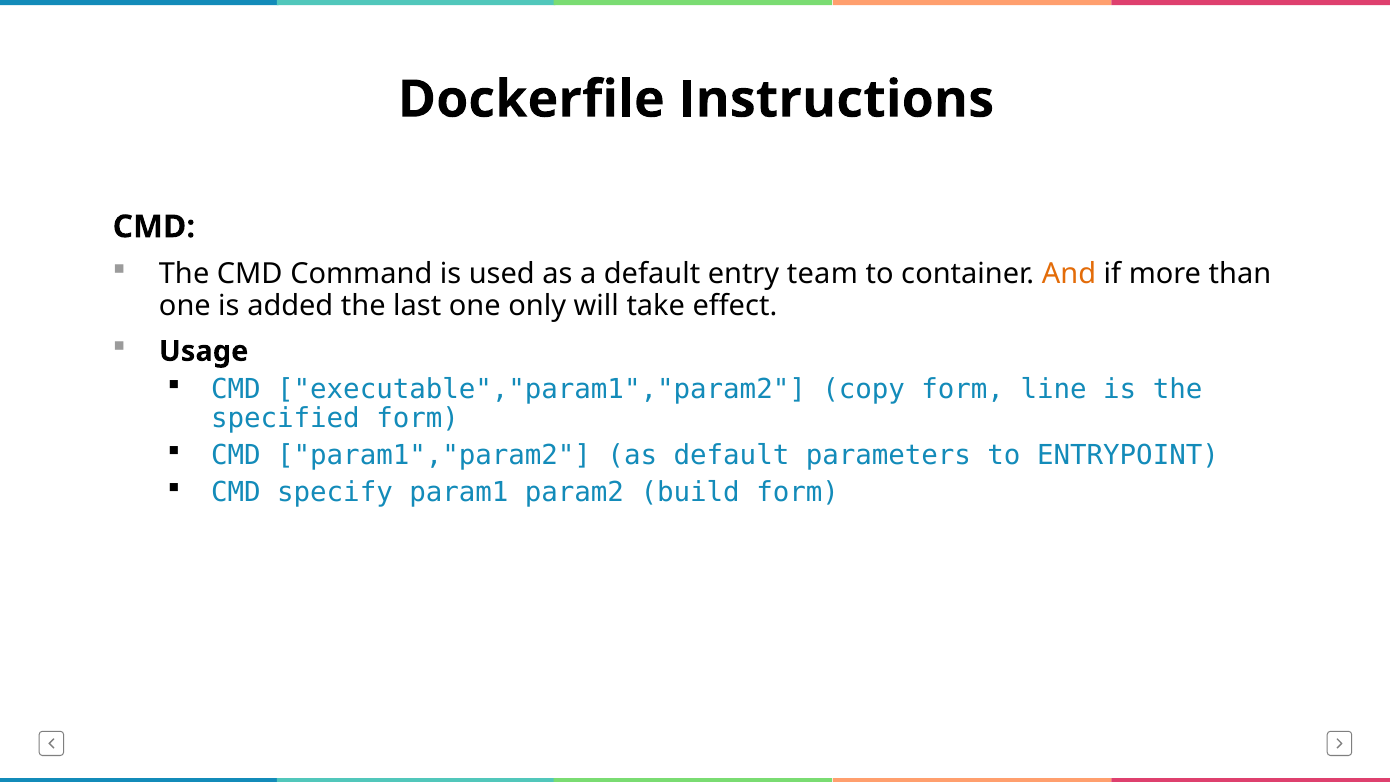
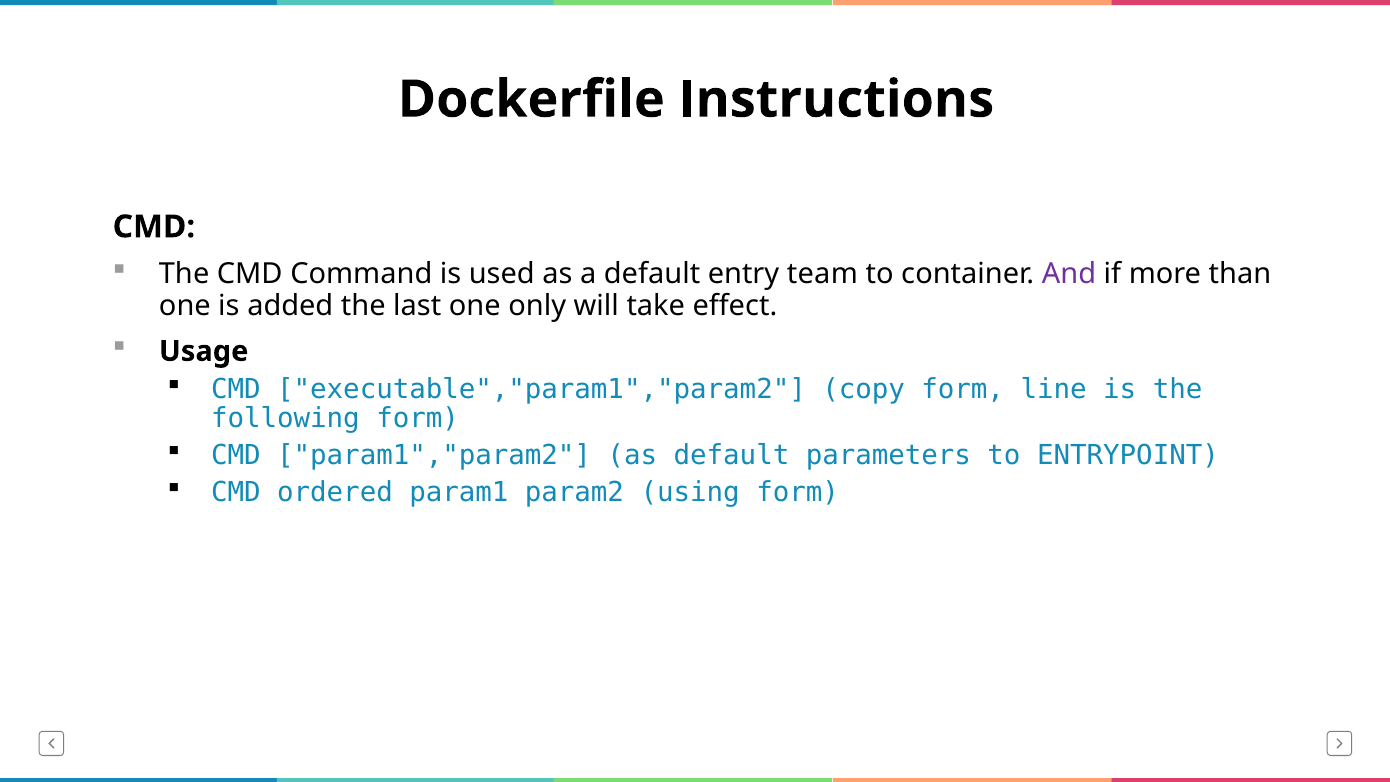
And colour: orange -> purple (1069, 274)
specified: specified -> following (285, 419)
specify: specify -> ordered (335, 492)
build: build -> using (690, 492)
